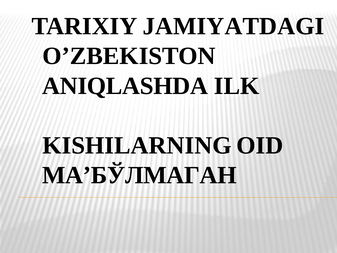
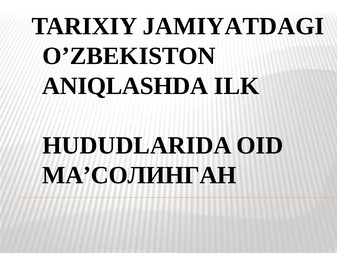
KISHILARNING: KISHILARNING -> HUDUDLARIDA (137, 145)
MA’БЎЛМАГАН: MA’БЎЛМАГАН -> MA’СОЛИНГАН (139, 175)
